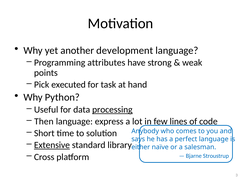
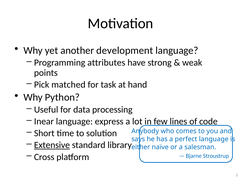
executed: executed -> matched (68, 85)
processing underline: present -> none (112, 109)
Then: Then -> Inear (44, 121)
